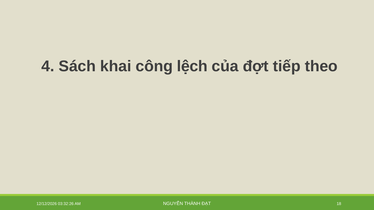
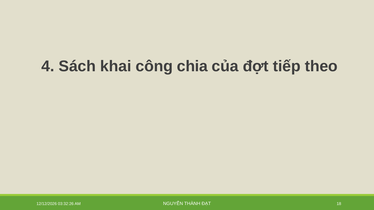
lệch: lệch -> chia (192, 66)
